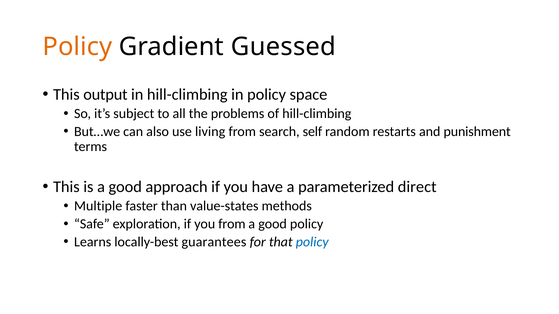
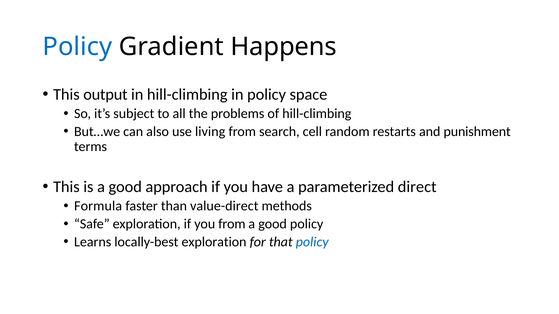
Policy colour: orange -> blue (77, 47)
Guessed: Guessed -> Happens (284, 47)
self: self -> cell (312, 132)
Multiple: Multiple -> Formula (98, 206)
value-states: value-states -> value-direct (224, 206)
locally-best guarantees: guarantees -> exploration (214, 242)
